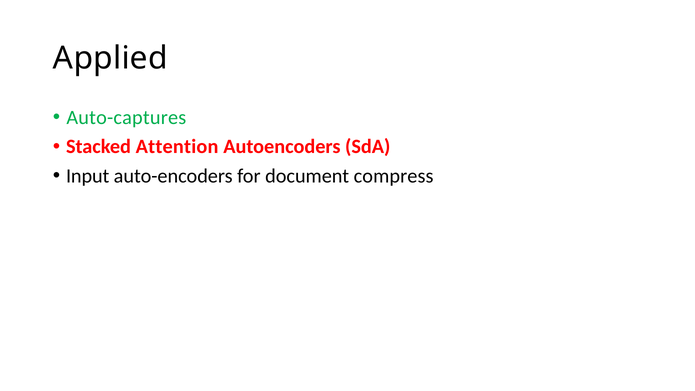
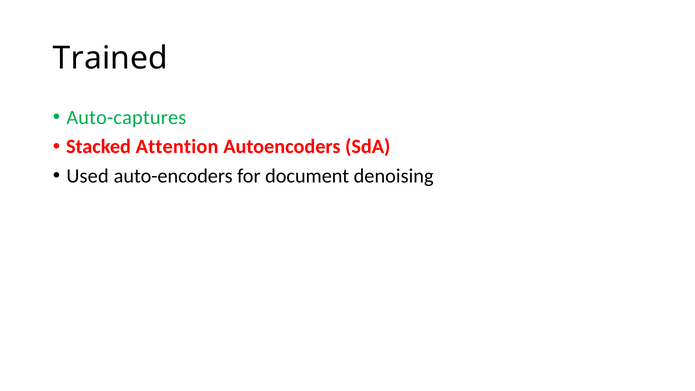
Applied: Applied -> Trained (110, 58)
Input: Input -> Used (88, 176)
compress: compress -> denoising (394, 176)
